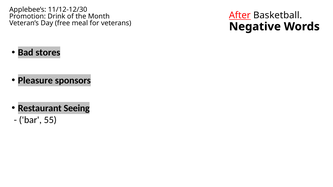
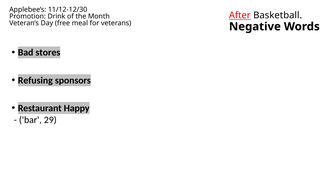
Pleasure: Pleasure -> Refusing (35, 80)
Seeing: Seeing -> Happy (77, 108)
55: 55 -> 29 (50, 120)
